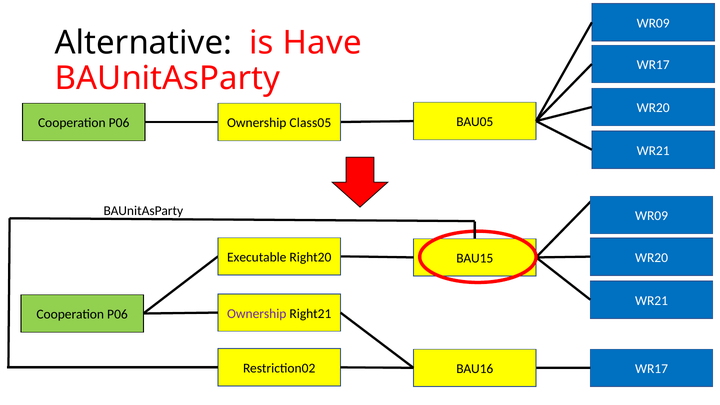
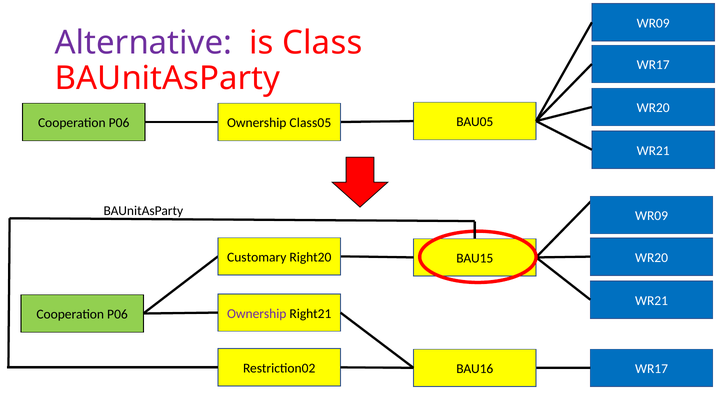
Alternative colour: black -> purple (143, 43)
Have: Have -> Class (322, 43)
Executable: Executable -> Customary (257, 257)
